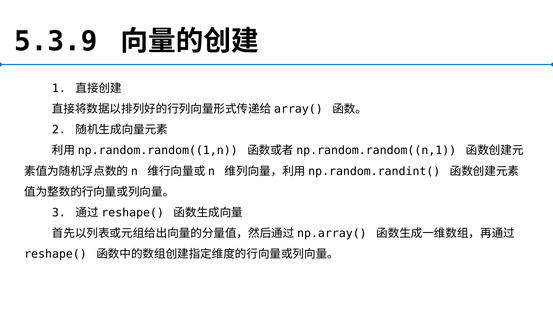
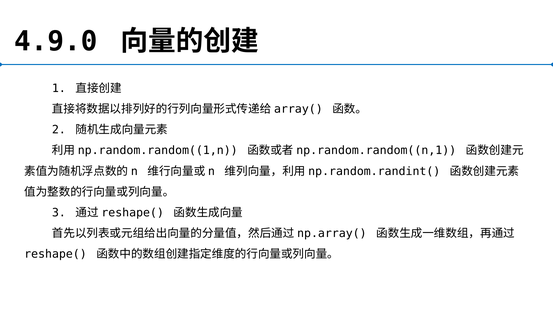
5.3.9: 5.3.9 -> 4.9.0 (56, 41)
